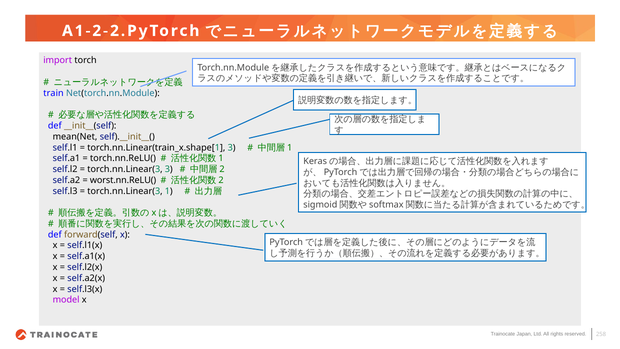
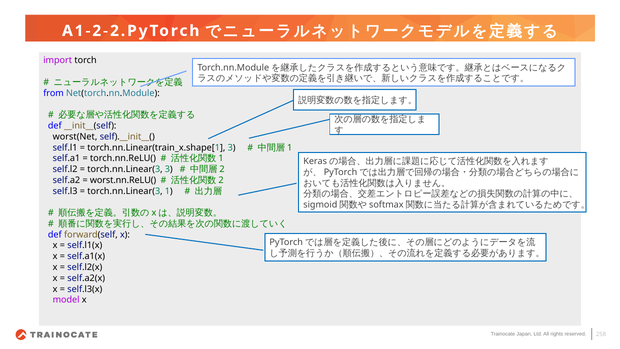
train: train -> from (54, 93)
mean(Net: mean(Net -> worst(Net (75, 137)
